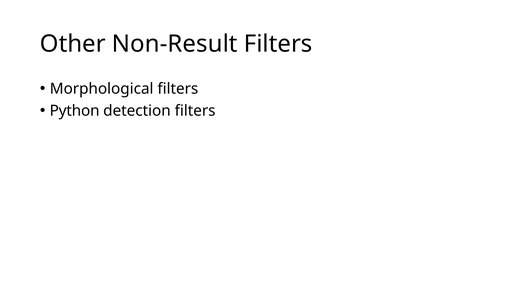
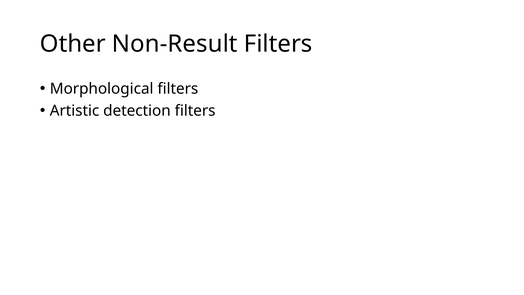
Python: Python -> Artistic (75, 111)
